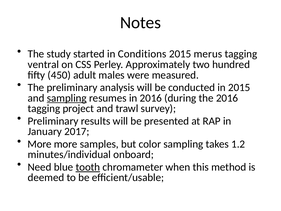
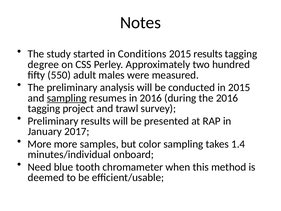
2015 merus: merus -> results (208, 54)
ventral: ventral -> degree (43, 64)
450: 450 -> 550 (59, 75)
1.2: 1.2 -> 1.4 (238, 144)
tooth underline: present -> none (88, 167)
